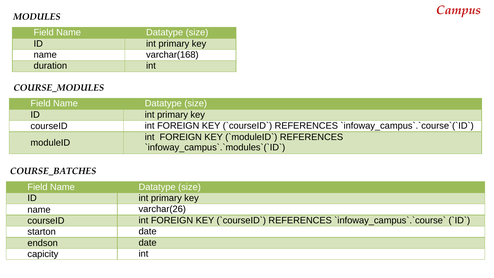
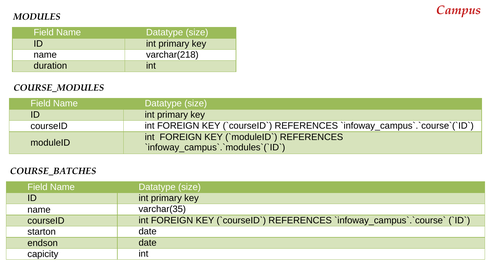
varchar(168: varchar(168 -> varchar(218 (172, 55)
varchar(26: varchar(26 -> varchar(35 (162, 209)
